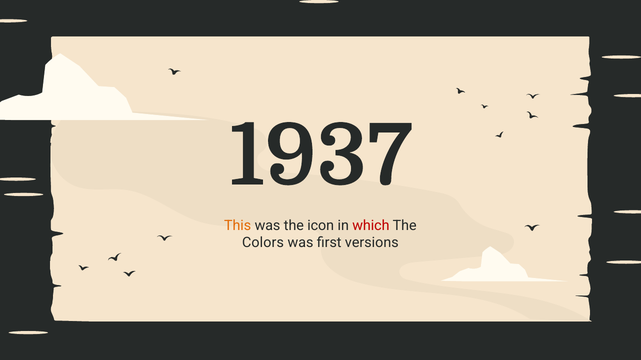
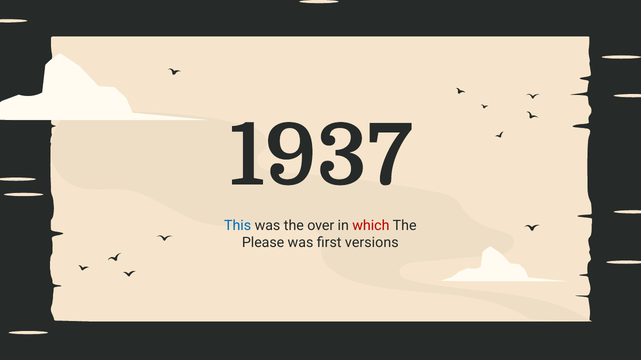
This colour: orange -> blue (238, 226)
icon: icon -> over (321, 226)
Colors: Colors -> Please (263, 243)
